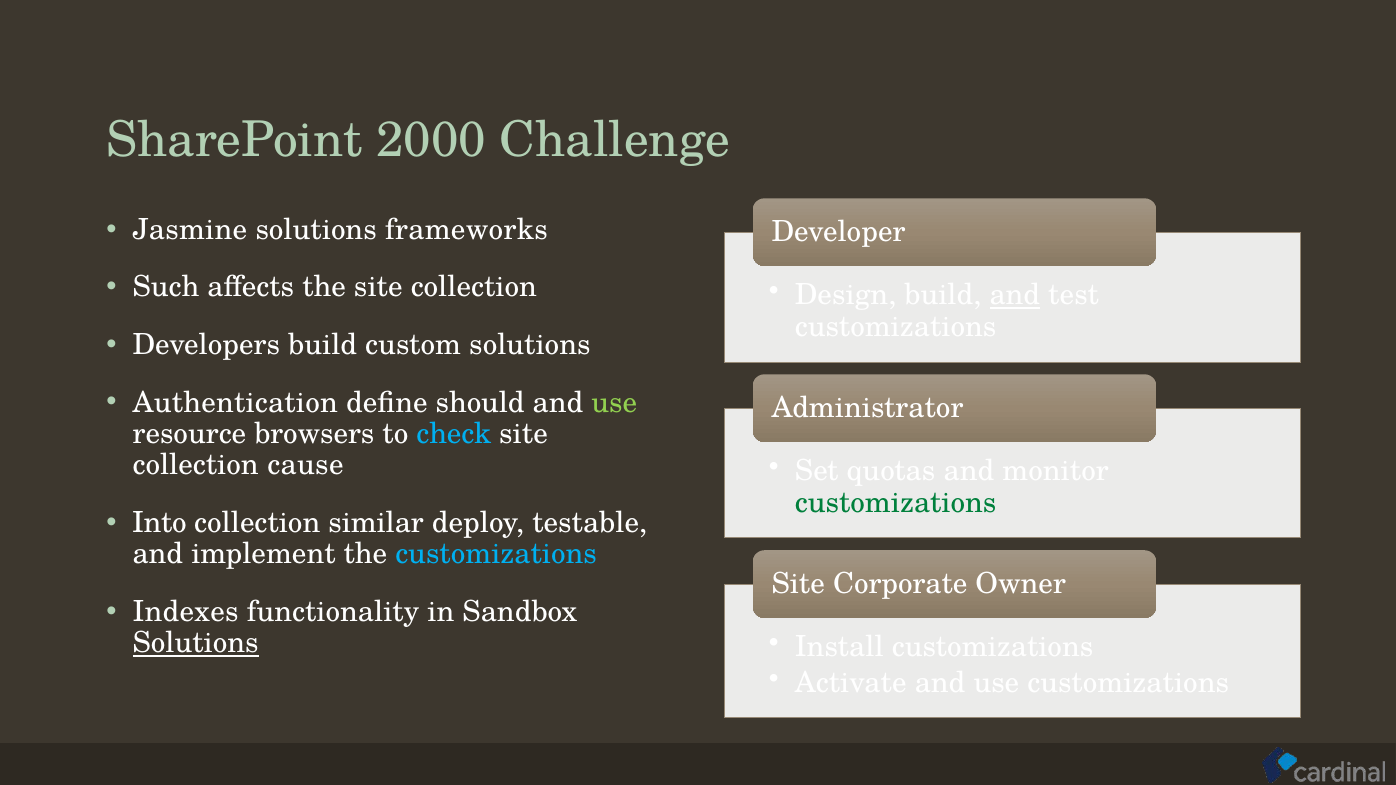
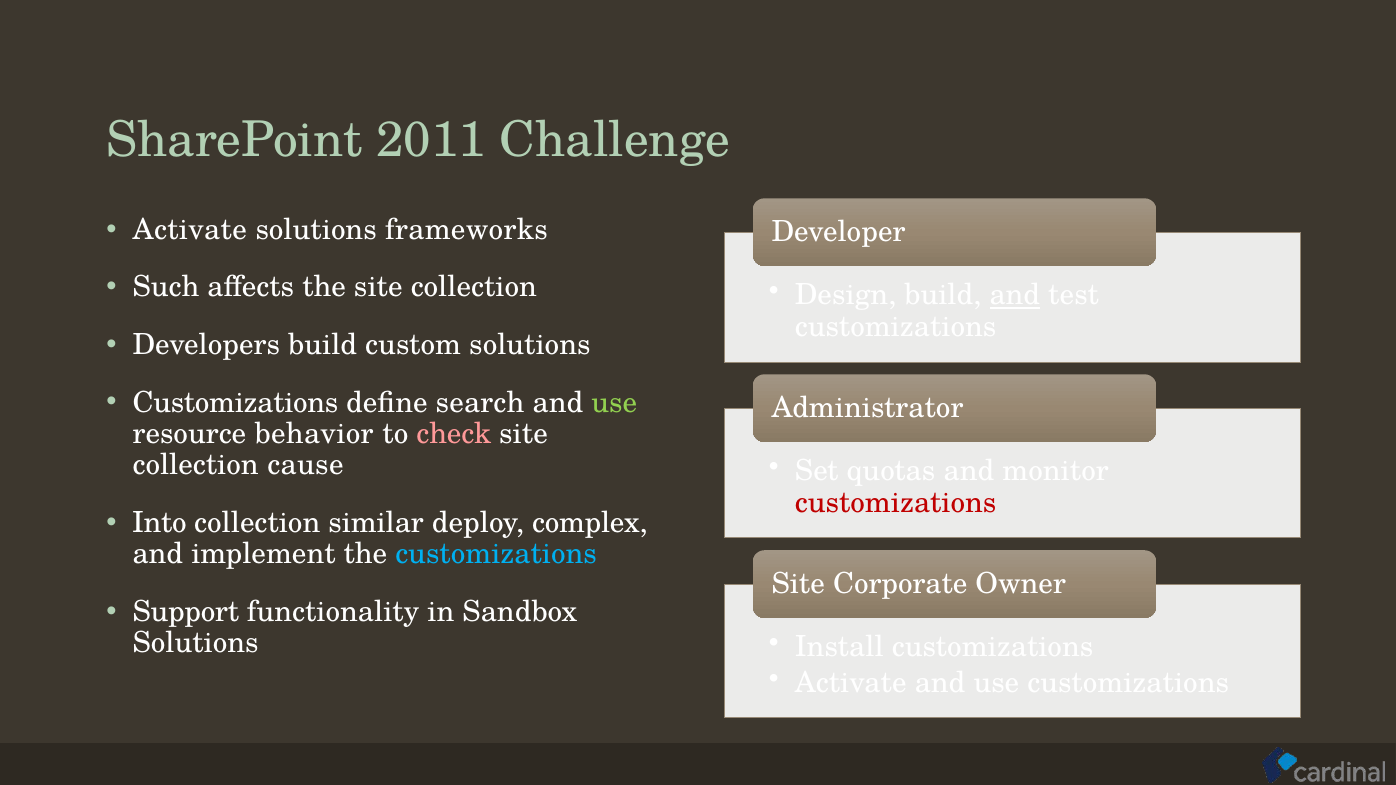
2000: 2000 -> 2011 (431, 141)
Jasmine: Jasmine -> Activate (190, 230)
Authentication: Authentication -> Customizations (235, 403)
should: should -> search (480, 403)
browsers: browsers -> behavior (314, 434)
check colour: light blue -> pink (454, 434)
customizations colour: green -> red (896, 503)
testable: testable -> complex (590, 523)
Indexes: Indexes -> Support (186, 612)
Solutions underline: present -> none (196, 643)
